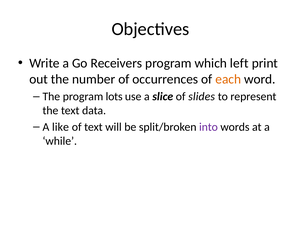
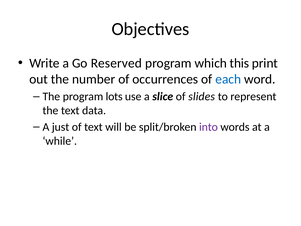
Receivers: Receivers -> Reserved (116, 63)
left: left -> this (239, 63)
each colour: orange -> blue (228, 79)
like: like -> just (61, 127)
